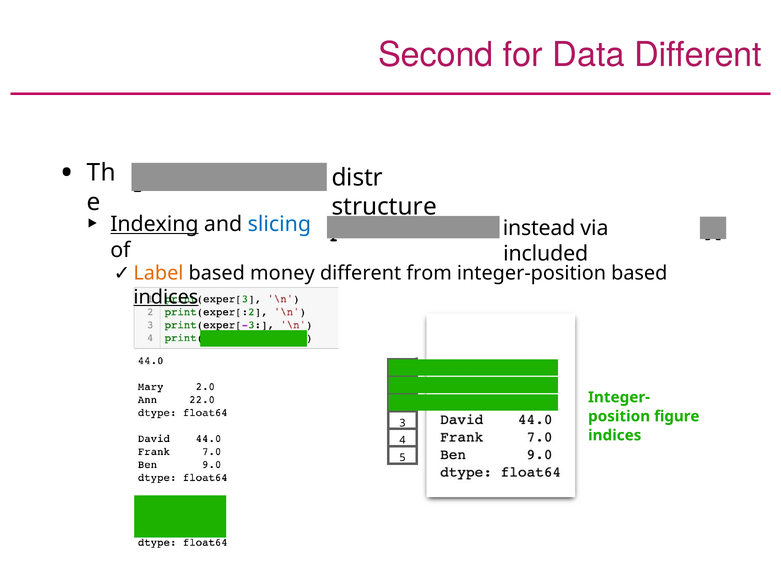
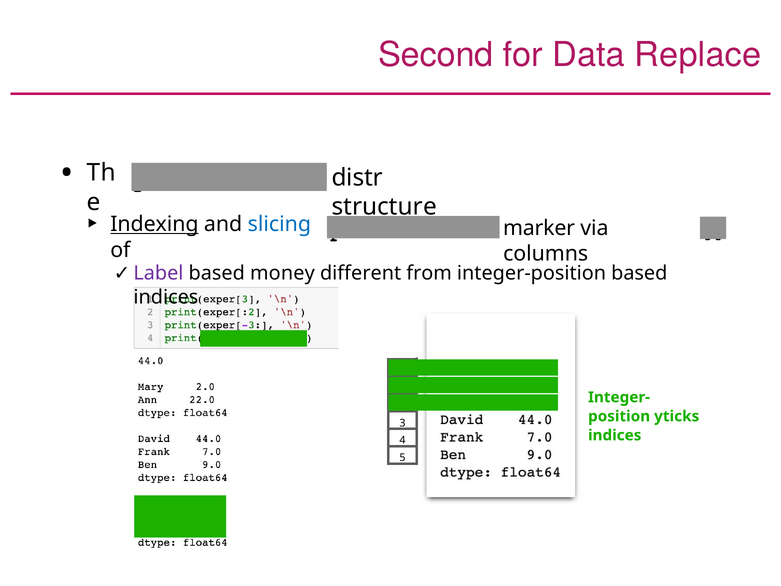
Data Different: Different -> Replace (698, 55)
instead: instead -> marker (539, 228)
included: included -> columns (546, 254)
Label colour: orange -> purple (158, 273)
indices underline: present -> none (166, 297)
figure: figure -> yticks (677, 416)
